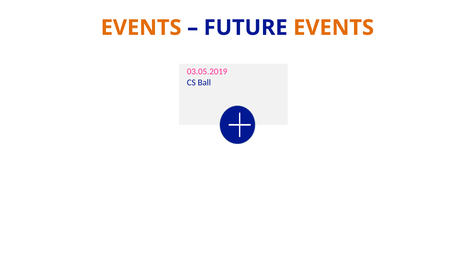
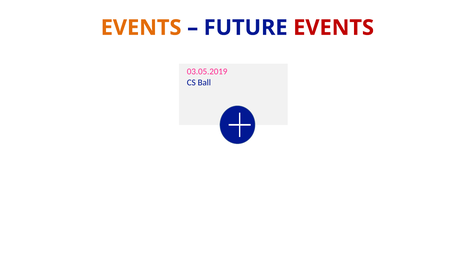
EVENTS colour: orange -> red (334, 28)
